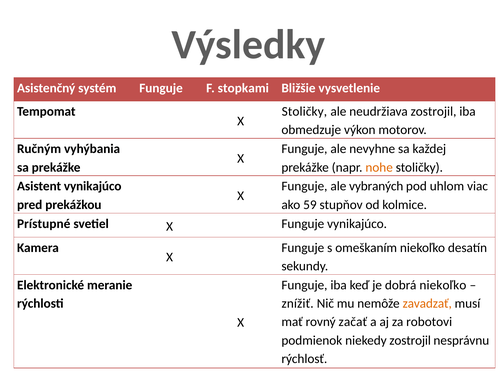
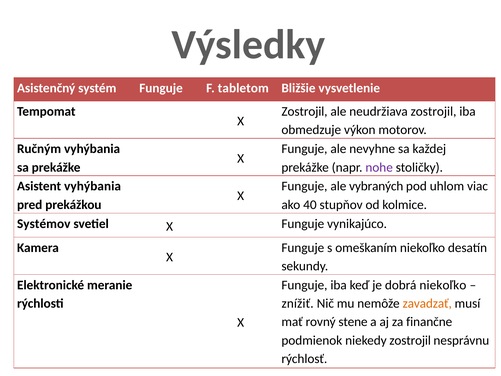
stopkami: stopkami -> tabletom (243, 88)
Stoličky: Stoličky -> Zostrojil (305, 111)
nohe colour: orange -> purple (379, 167)
Asistent vynikajúco: vynikajúco -> vyhýbania (93, 186)
59: 59 -> 40 (310, 205)
Prístupné: Prístupné -> Systémov (44, 224)
začať: začať -> stene (353, 322)
robotovi: robotovi -> finančne (429, 322)
